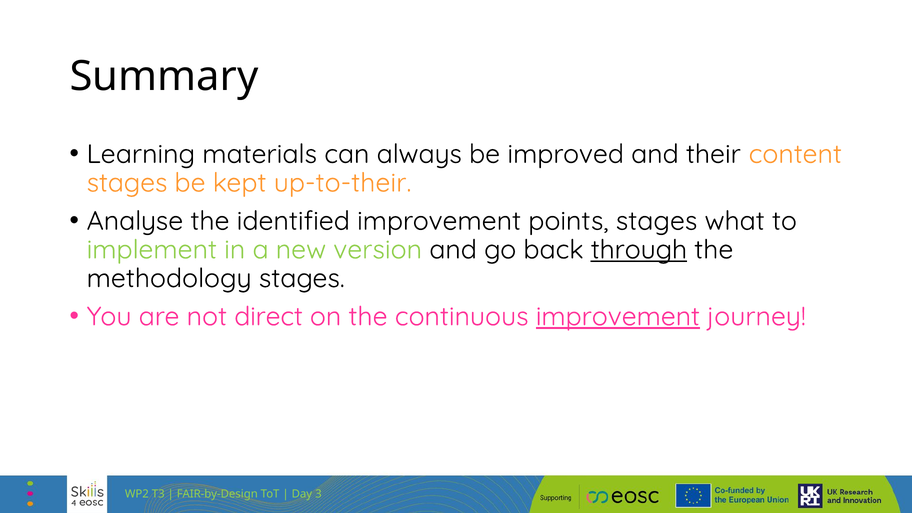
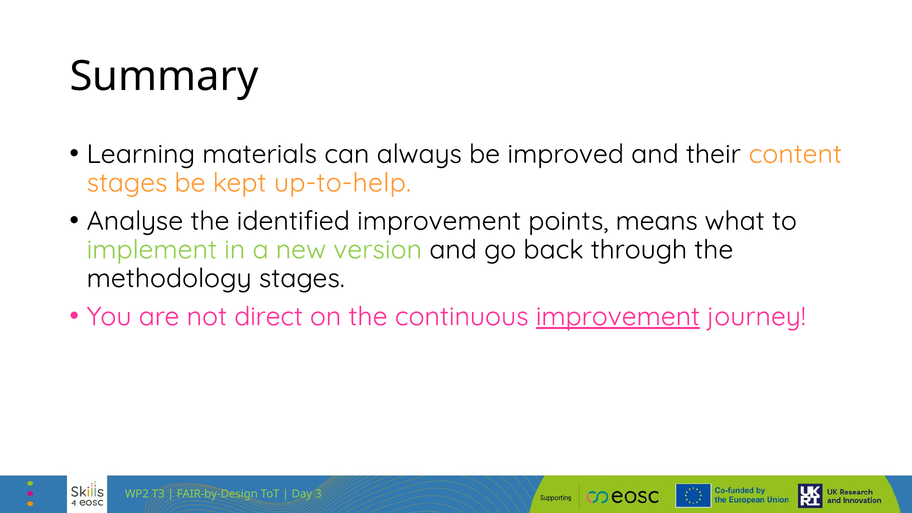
up-to-their: up-to-their -> up-to-help (342, 183)
points stages: stages -> means (657, 221)
through underline: present -> none (639, 250)
